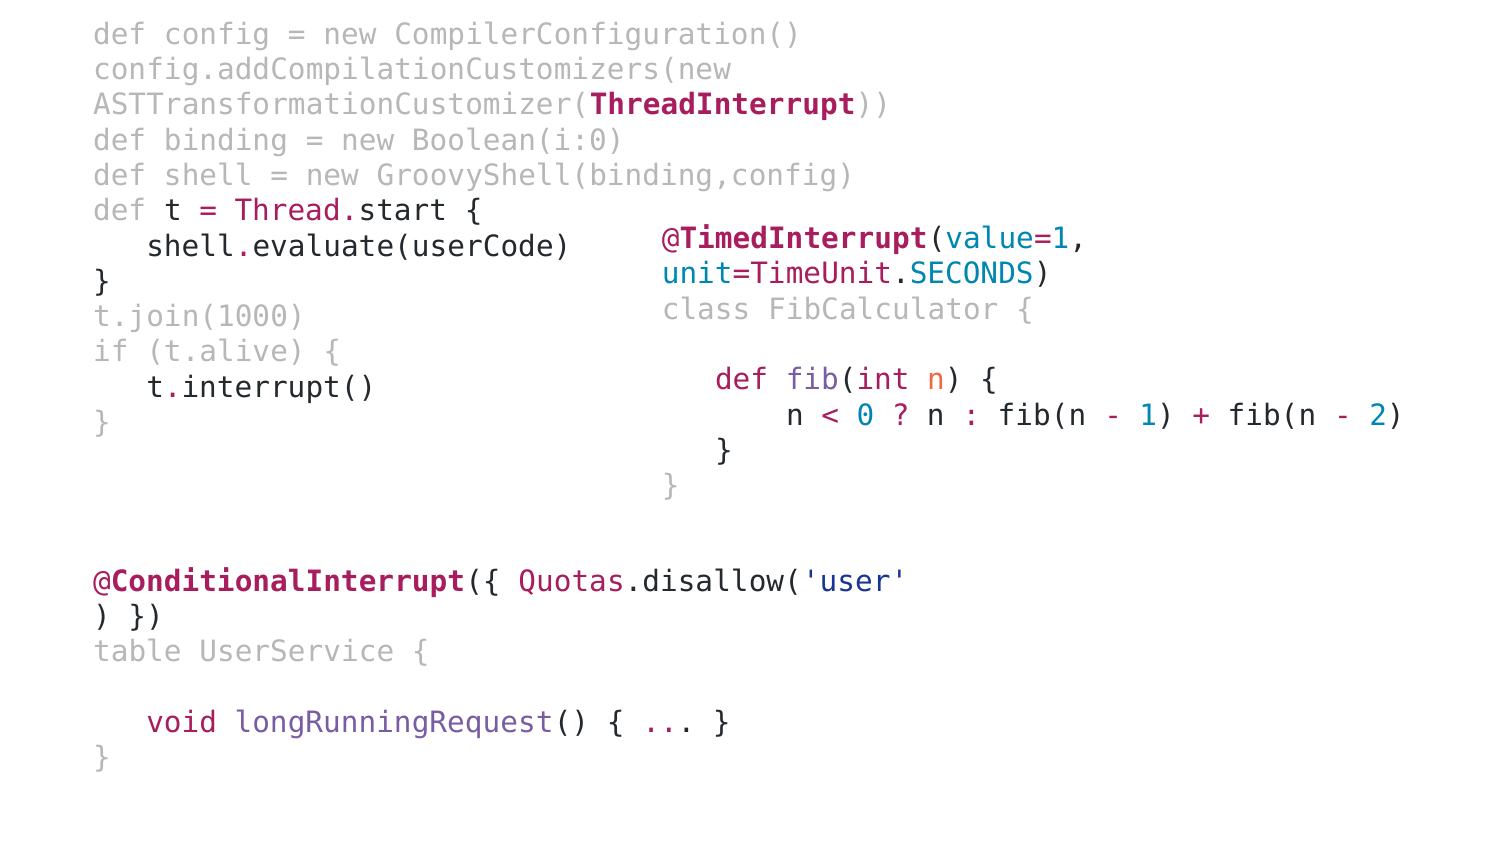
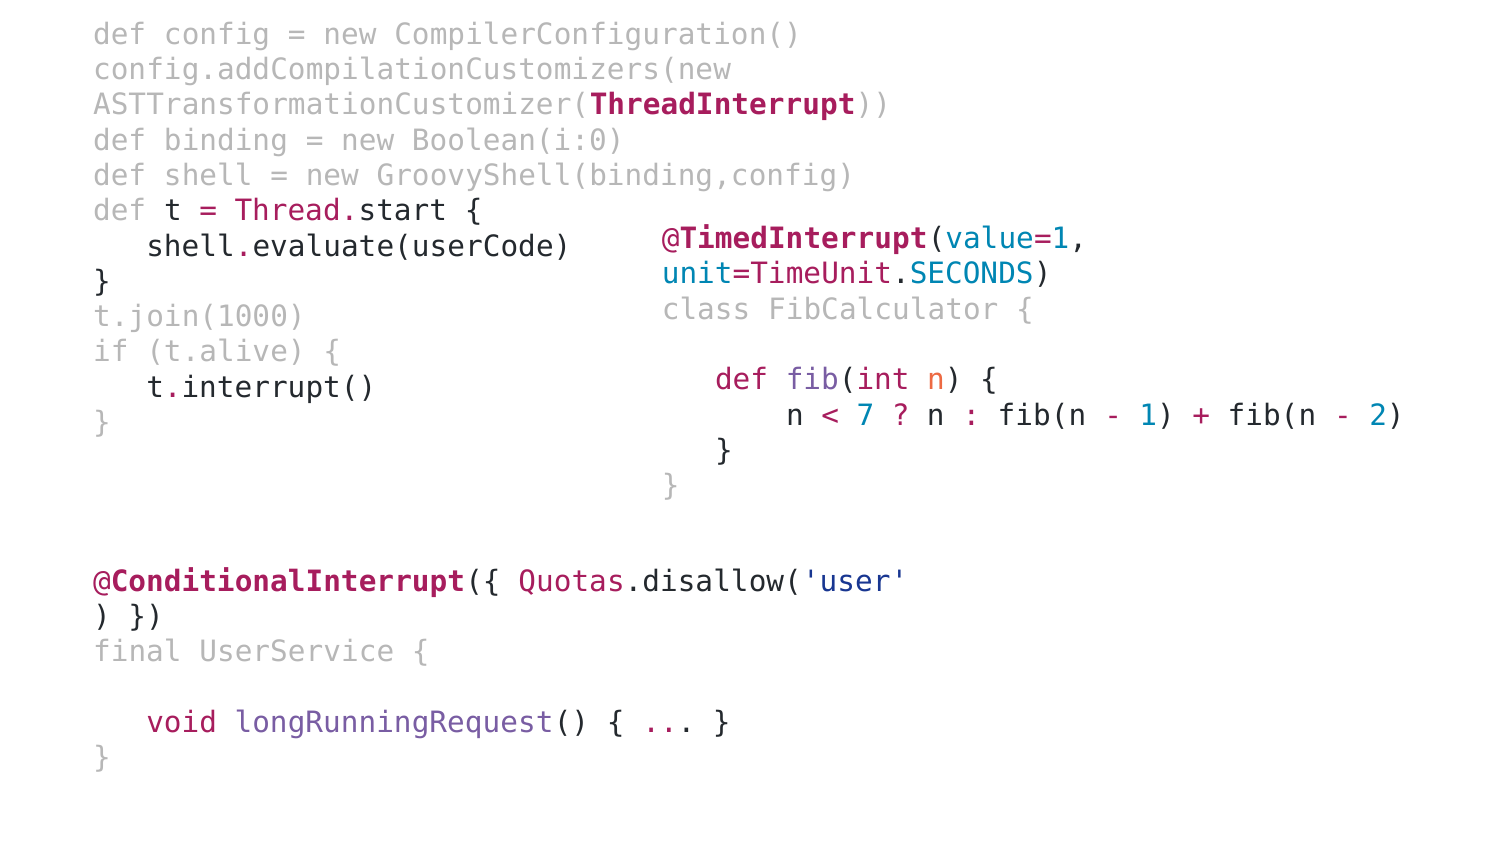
0: 0 -> 7 (865, 415)
table: table -> final (137, 652)
